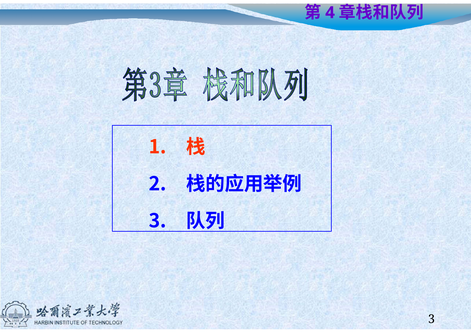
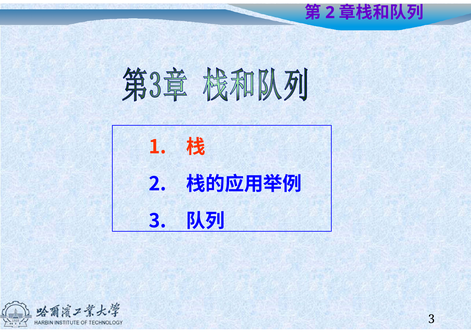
4: 4 -> 2 (330, 13)
